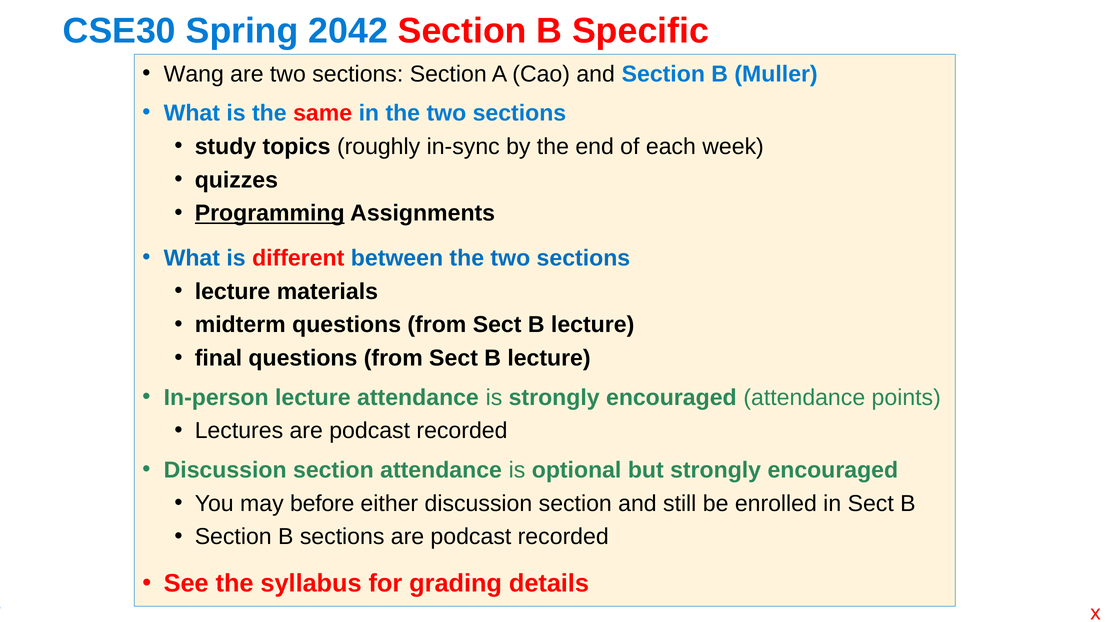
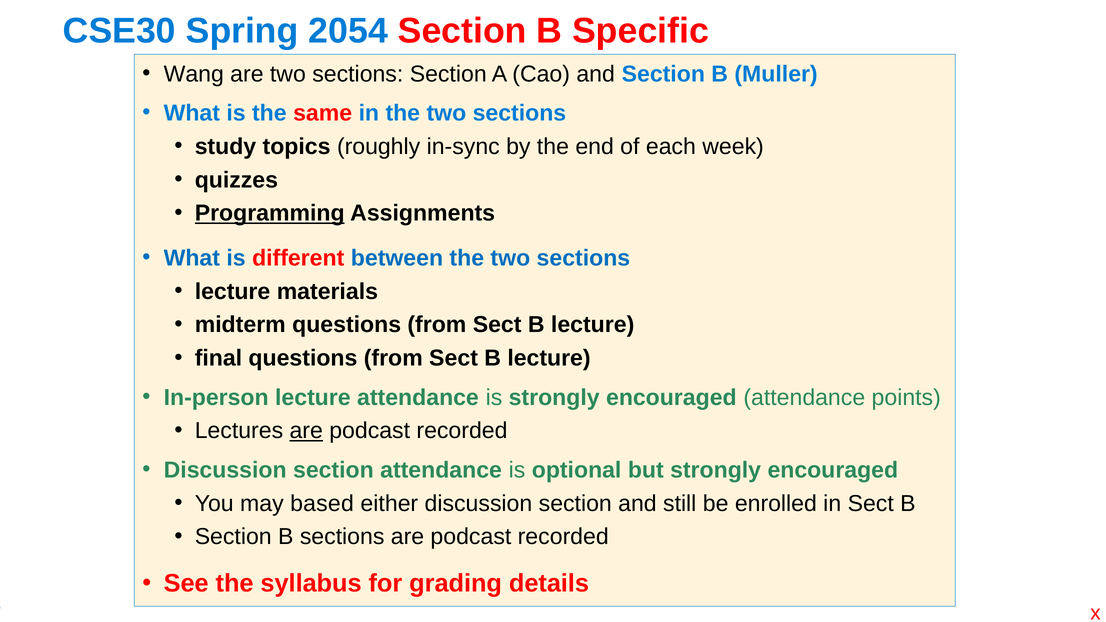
2042: 2042 -> 2054 (348, 31)
are underline: none -> present (306, 431)
before: before -> based (322, 504)
